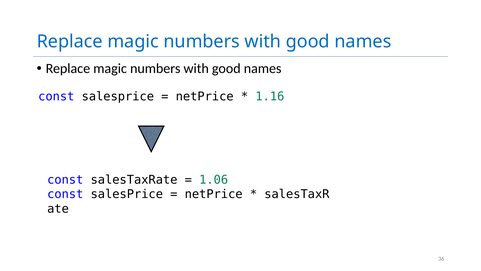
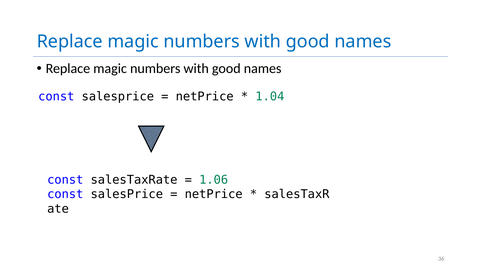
1.16: 1.16 -> 1.04 (270, 96)
